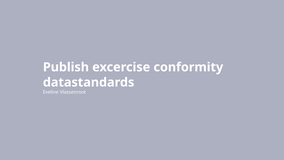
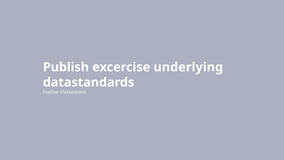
conformity: conformity -> underlying (188, 67)
